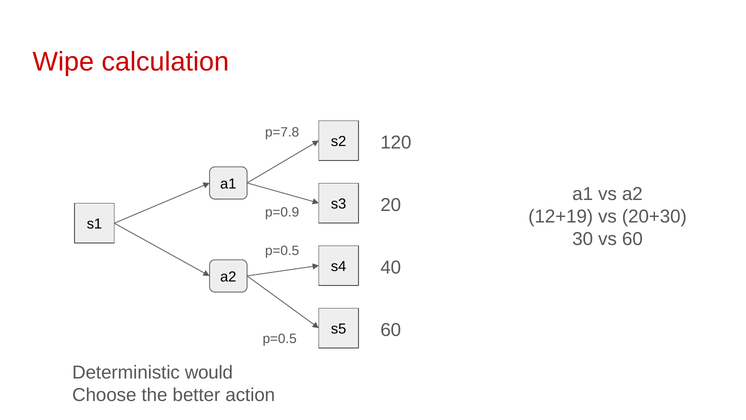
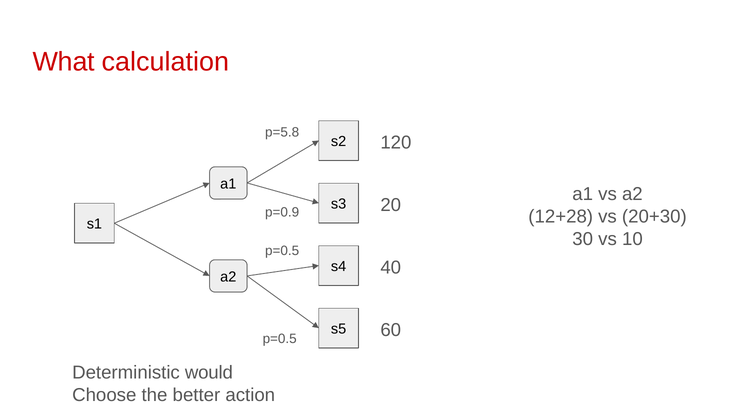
Wipe: Wipe -> What (64, 62)
p=7.8: p=7.8 -> p=5.8 (282, 132)
12+19: 12+19 -> 12+28 (561, 216)
vs 60: 60 -> 10 (632, 239)
